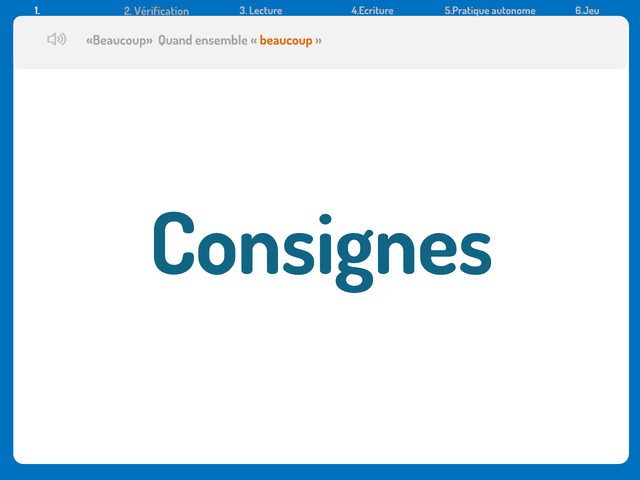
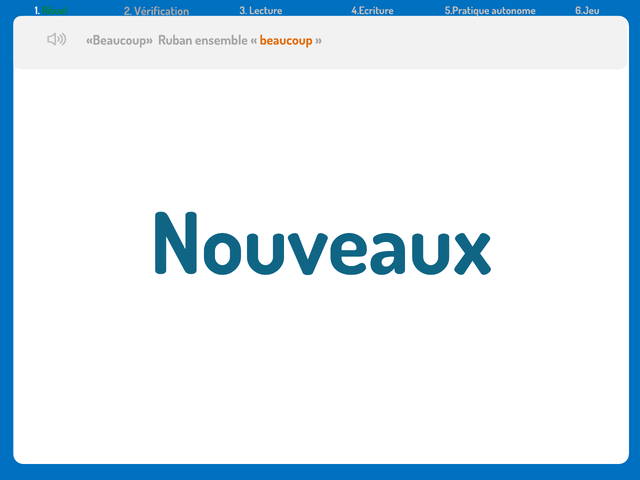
Rituel colour: blue -> green (55, 11)
Quand: Quand -> Ruban (175, 40)
Consignes: Consignes -> Nouveaux (321, 246)
